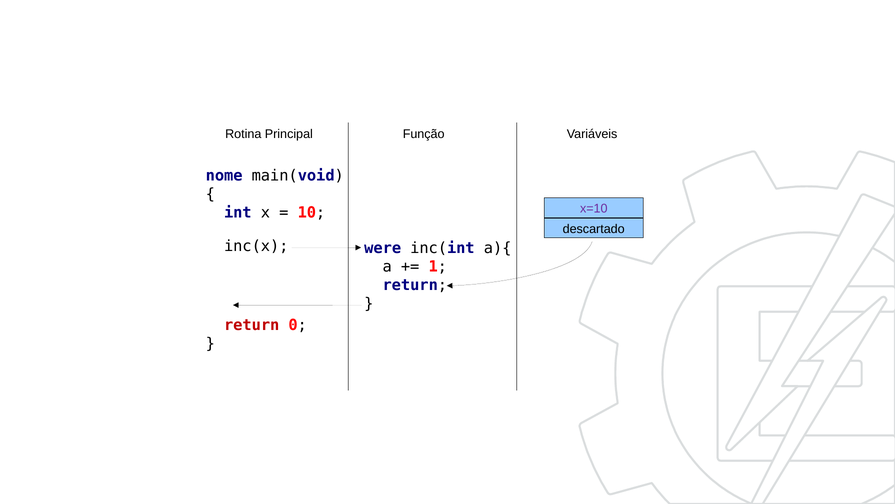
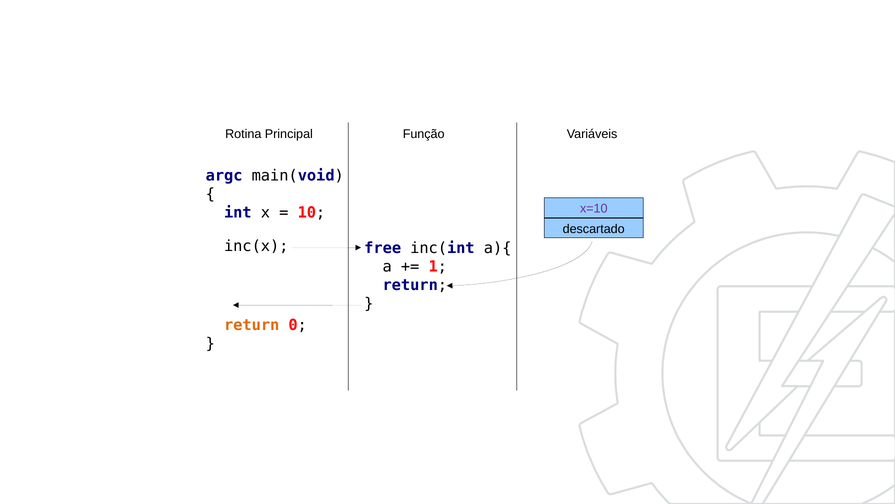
nome: nome -> argc (224, 176)
were: were -> free (383, 248)
return colour: red -> orange (252, 325)
